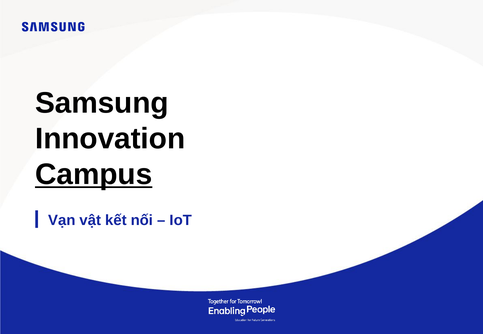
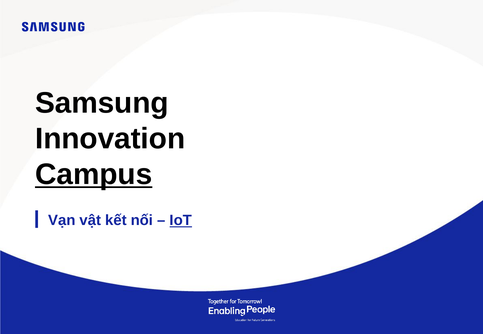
IoT underline: none -> present (181, 221)
